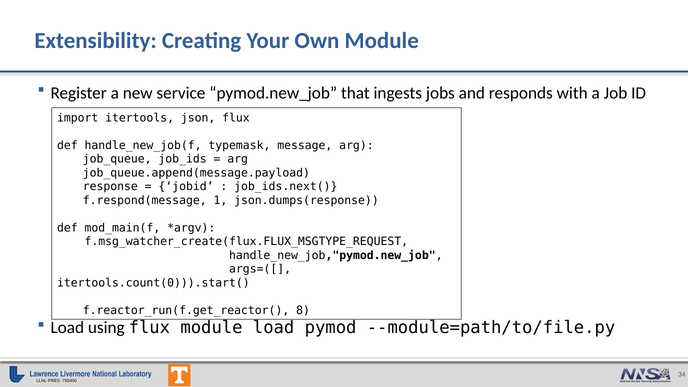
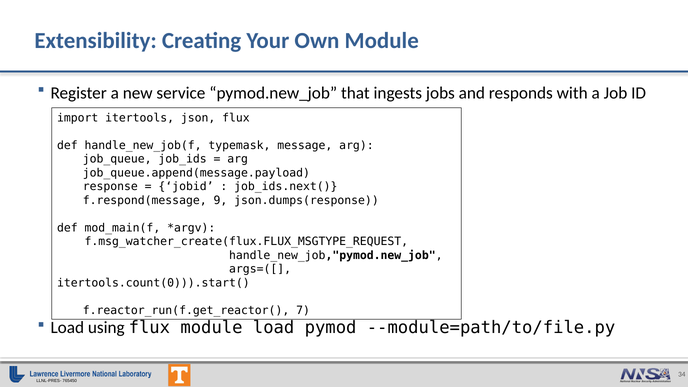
1: 1 -> 9 (220, 200)
8: 8 -> 7 (303, 310)
